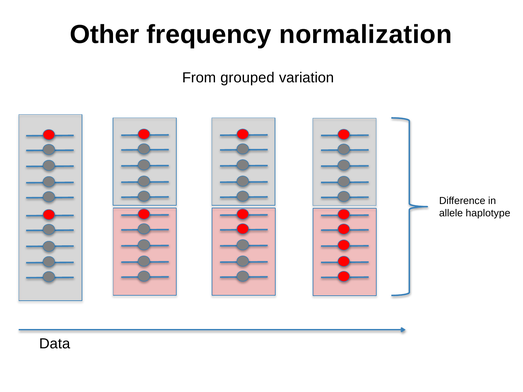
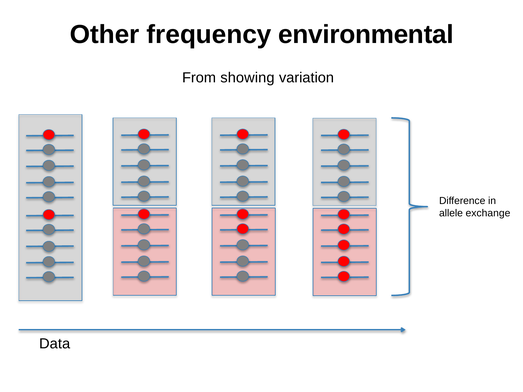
normalization: normalization -> environmental (366, 35)
grouped: grouped -> showing (247, 78)
haplotype: haplotype -> exchange (488, 213)
